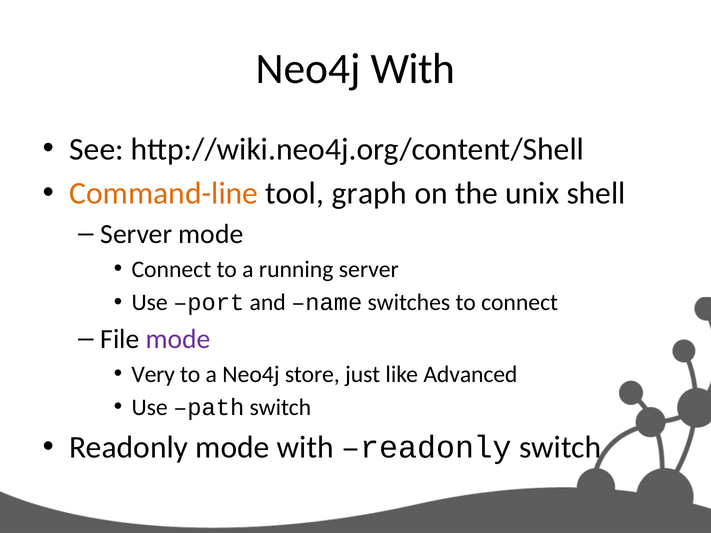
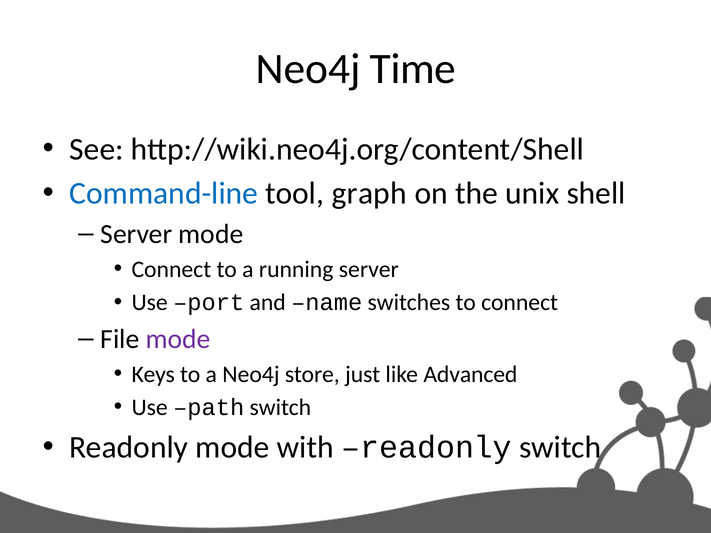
Neo4j With: With -> Time (413, 69)
Command-line colour: orange -> blue (164, 193)
Very: Very -> Keys (153, 374)
